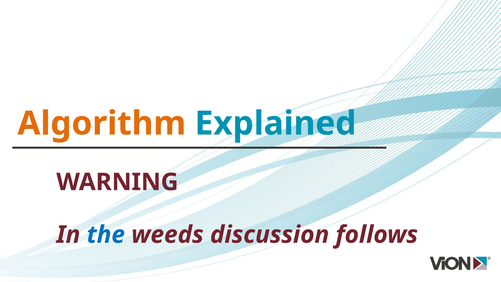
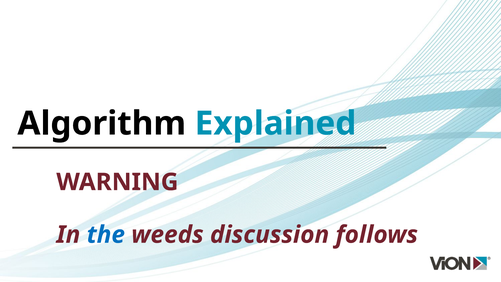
Algorithm colour: orange -> black (102, 123)
